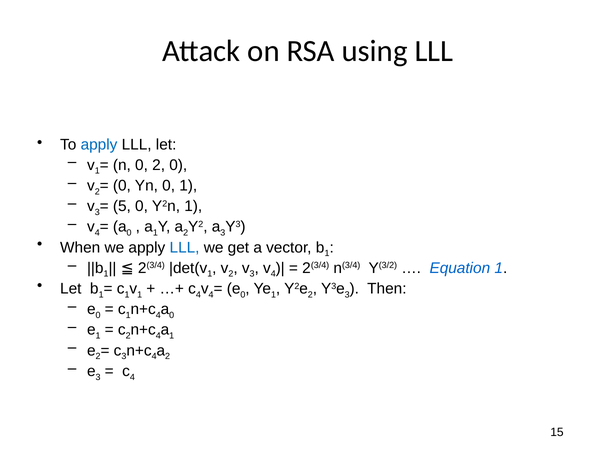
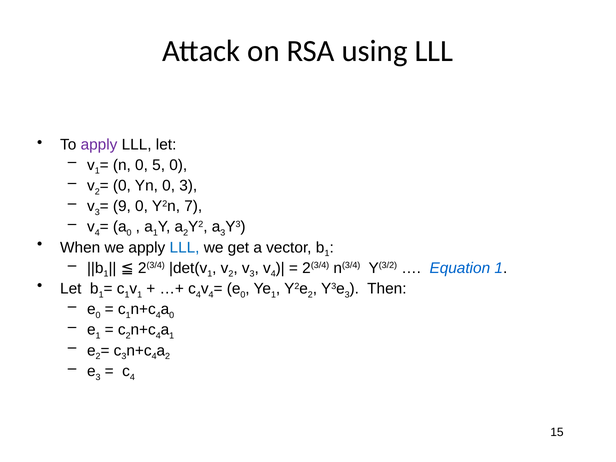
apply colour: blue -> purple (99, 145)
0 2: 2 -> 5 (159, 165)
0 1: 1 -> 3 (188, 186)
5: 5 -> 9 (122, 206)
Y2n 1: 1 -> 7 (193, 206)
